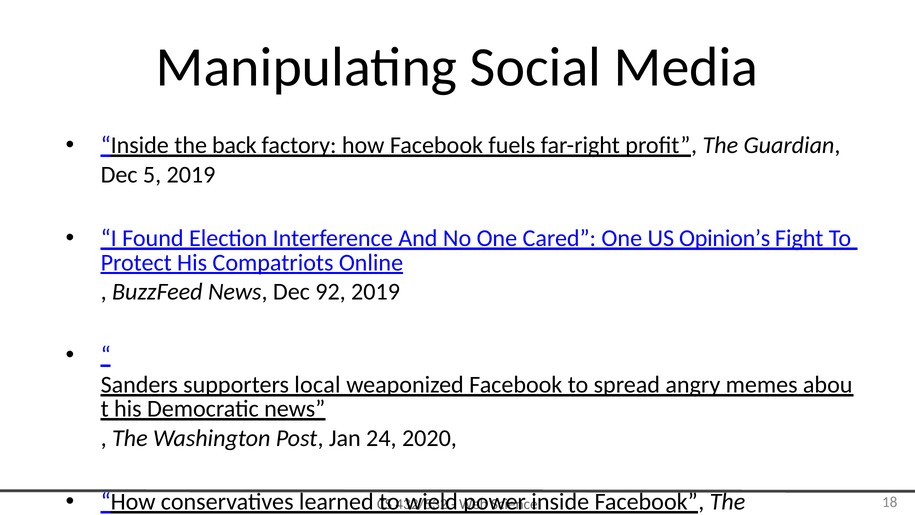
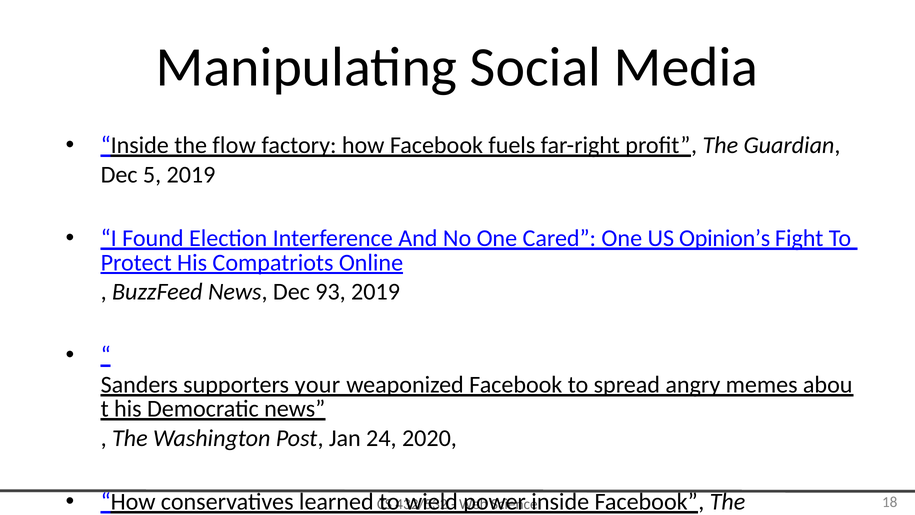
back: back -> flow (234, 145)
92: 92 -> 93 (331, 292)
local: local -> your (317, 385)
